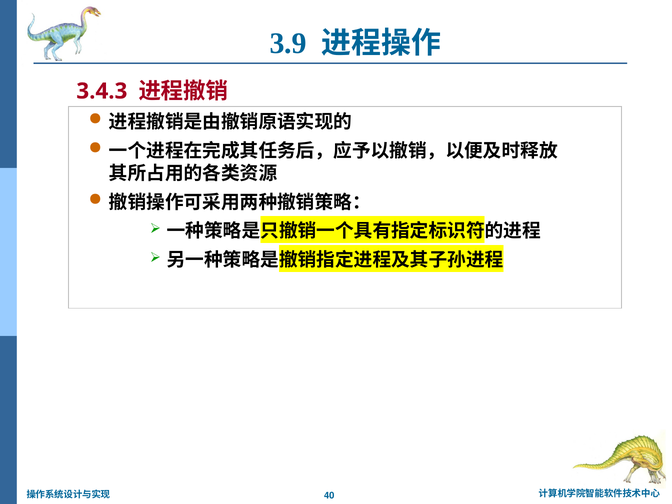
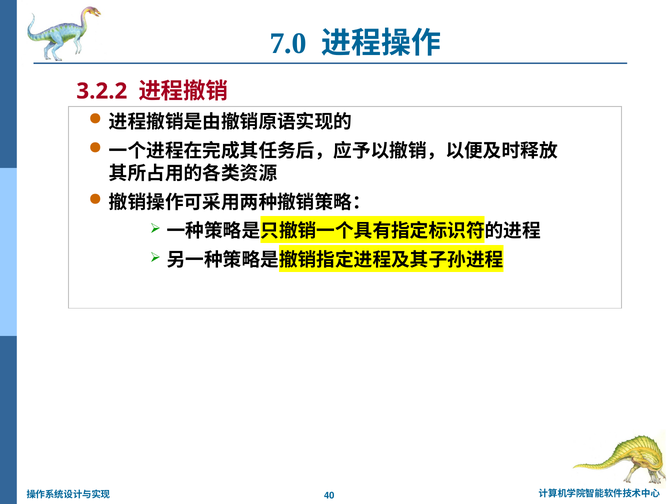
3.9: 3.9 -> 7.0 (288, 44)
3.4.3: 3.4.3 -> 3.2.2 (102, 91)
